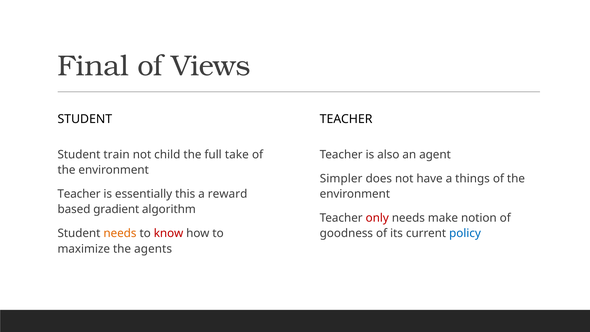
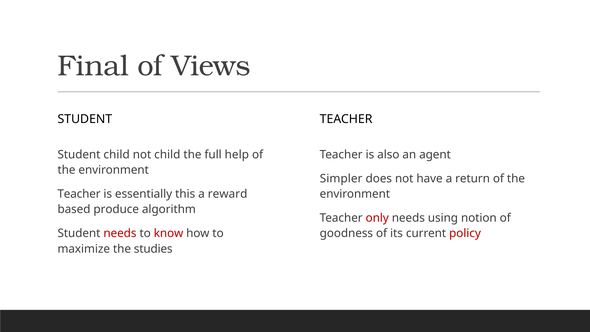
Student train: train -> child (117, 155)
take: take -> help (237, 155)
things: things -> return (473, 179)
gradient: gradient -> produce (116, 209)
make: make -> using (443, 218)
needs colour: orange -> red (120, 233)
policy colour: blue -> red (465, 233)
agents: agents -> studies (153, 249)
